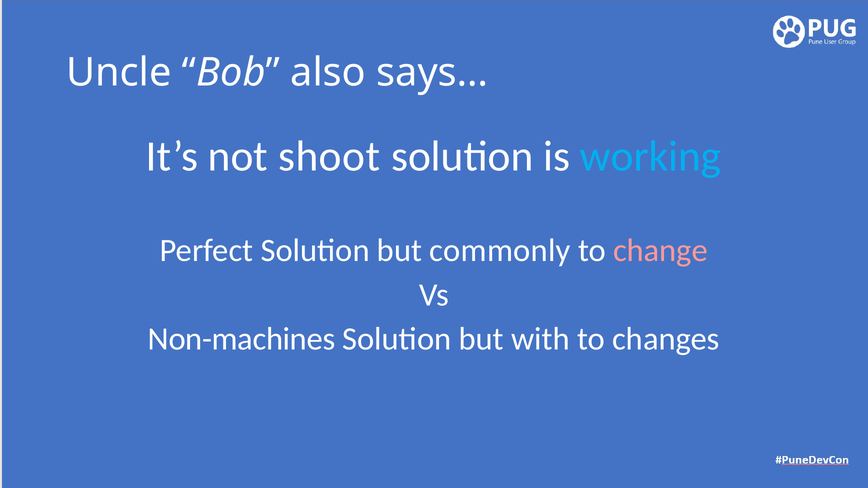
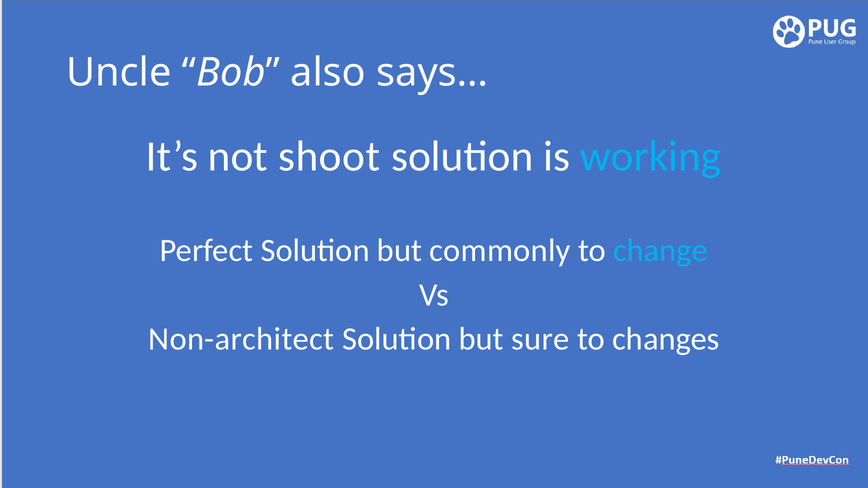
change colour: pink -> light blue (661, 251)
Non-machines: Non-machines -> Non-architect (241, 339)
with: with -> sure (540, 339)
